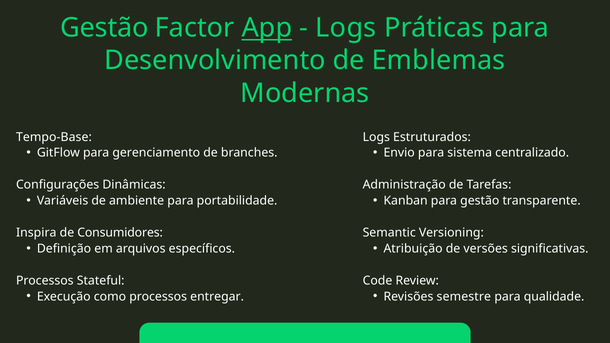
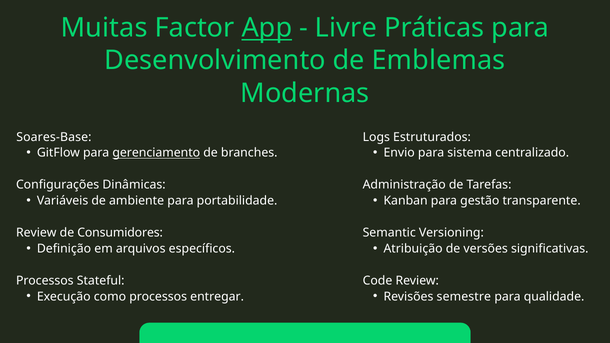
Gestão: Gestão -> Muitas (104, 28)
Logs: Logs -> Livre (346, 28)
Tempo-Base: Tempo-Base -> Soares-Base (54, 137)
gerenciamento underline: none -> present (156, 153)
Inspira: Inspira -> Review (36, 233)
